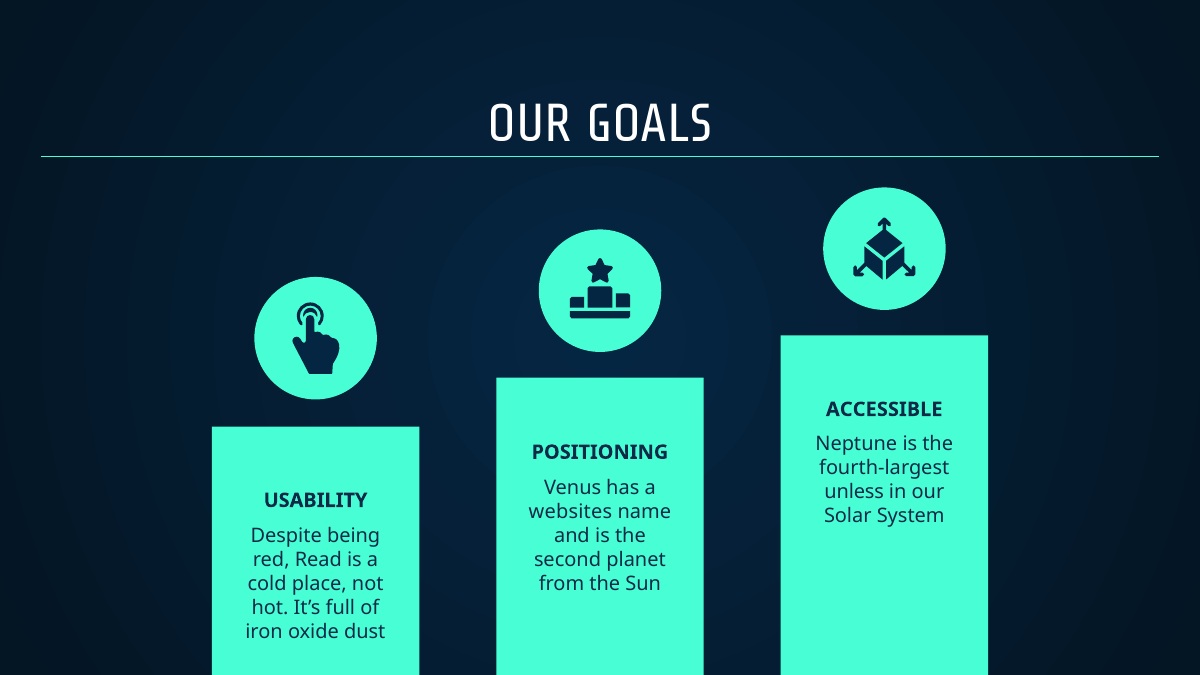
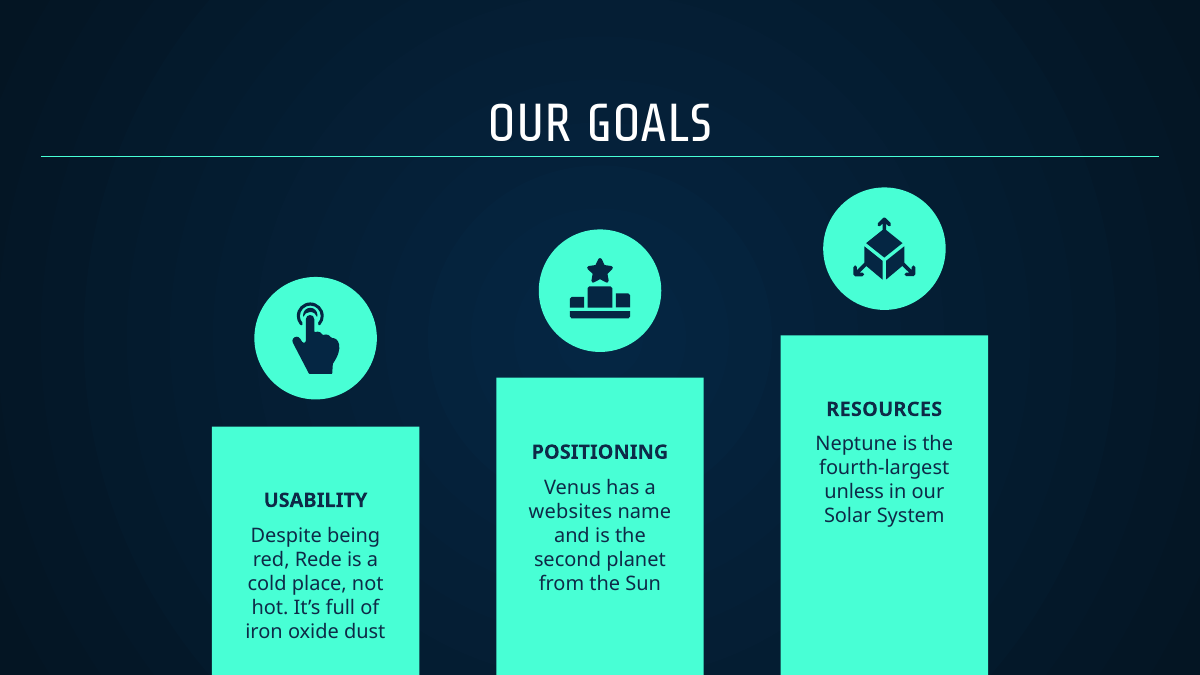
ACCESSIBLE: ACCESSIBLE -> RESOURCES (884, 409)
Read: Read -> Rede (318, 560)
